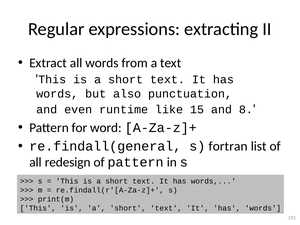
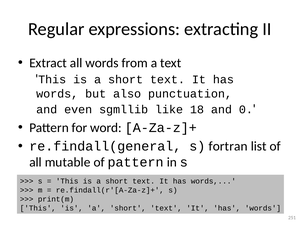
runtime: runtime -> sgmllib (124, 109)
15: 15 -> 18 (197, 109)
8: 8 -> 0 (246, 109)
redesign: redesign -> mutable (68, 162)
